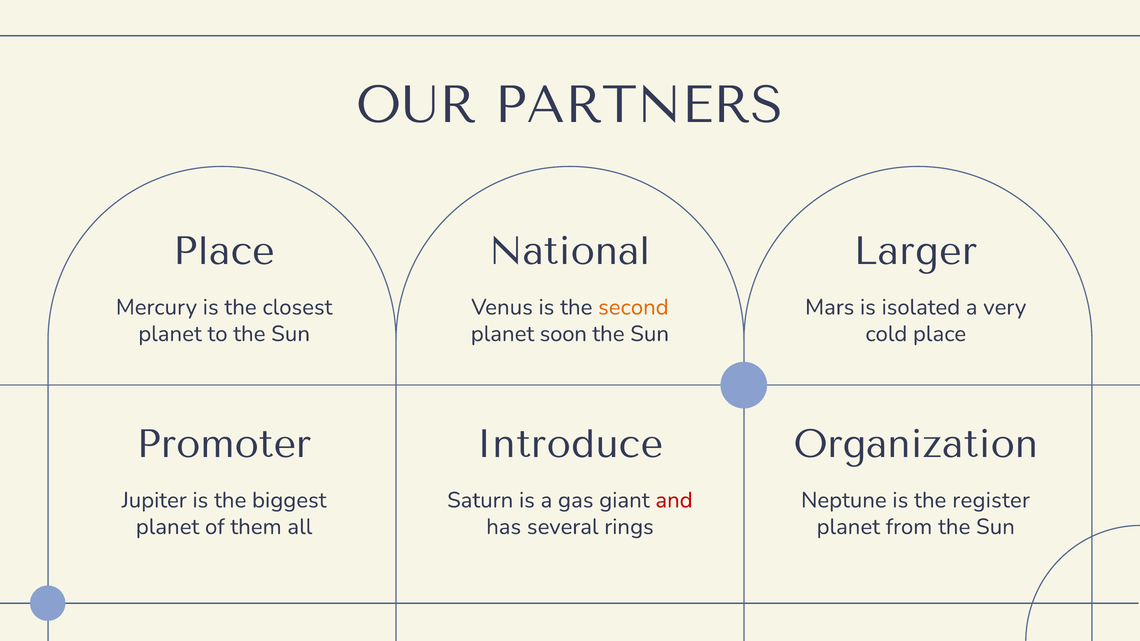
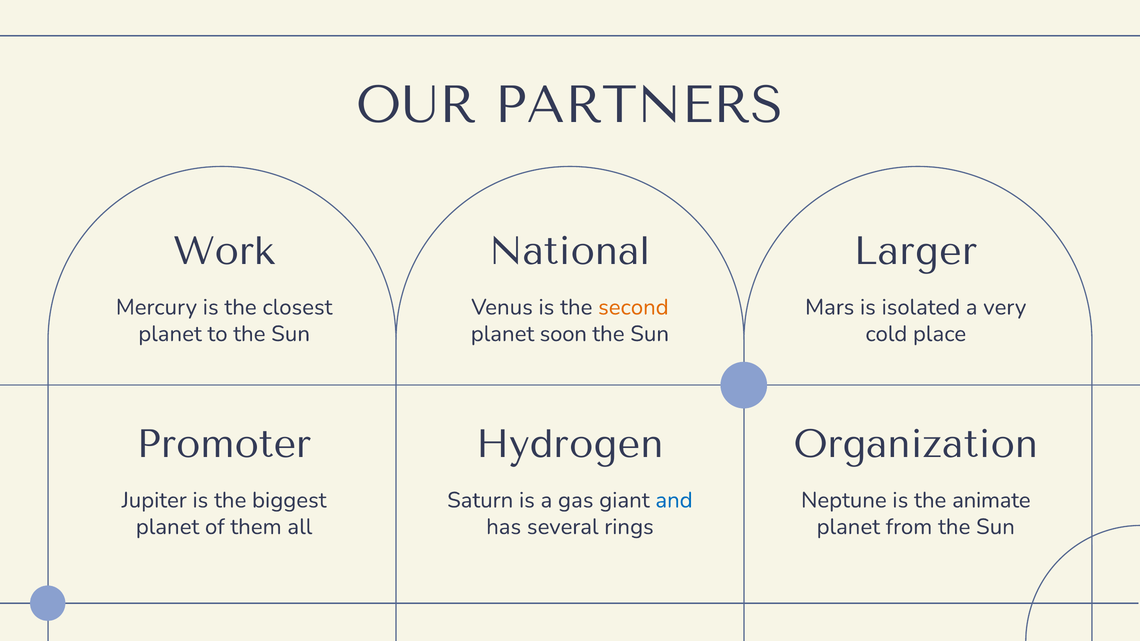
Place: Place -> Work (224, 251)
Introduce: Introduce -> Hydrogen (570, 444)
and colour: red -> blue (674, 500)
register: register -> animate (991, 500)
